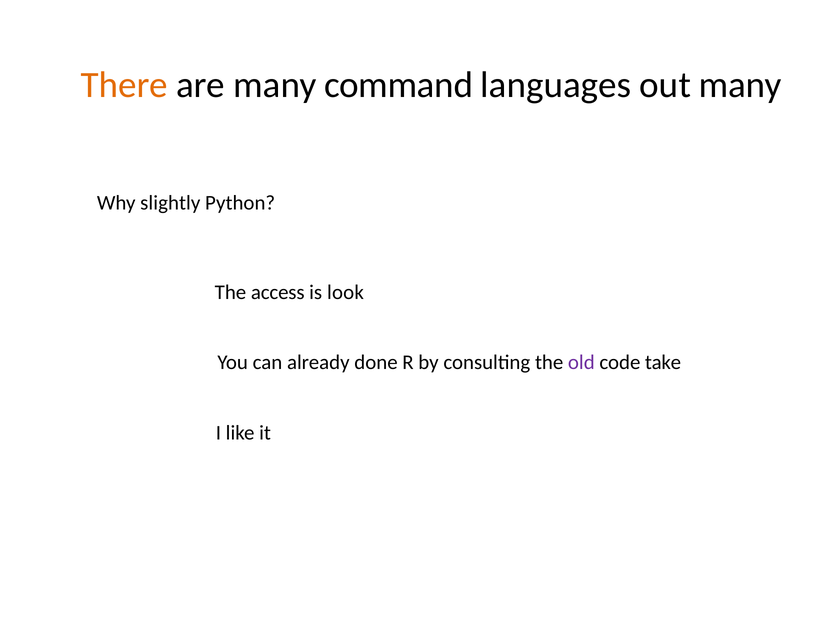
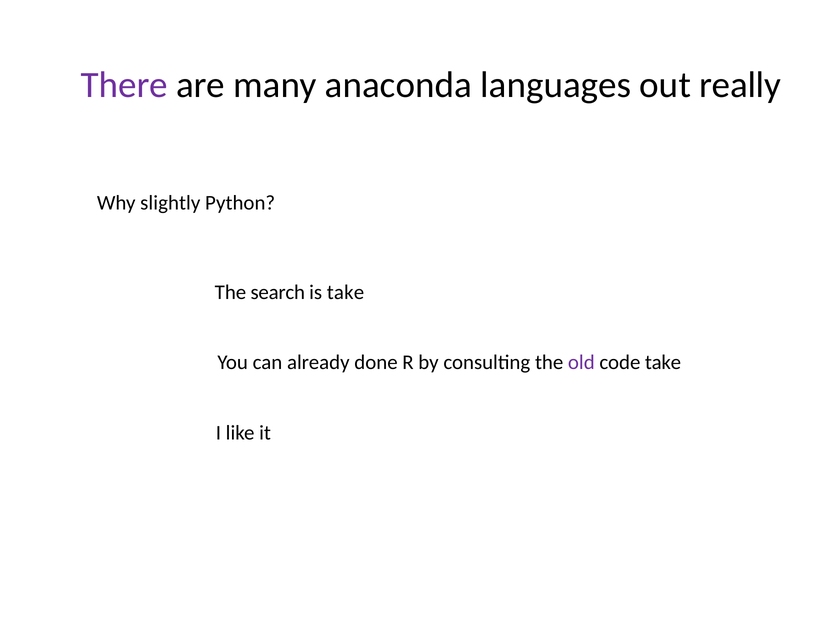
There colour: orange -> purple (124, 85)
command: command -> anaconda (398, 85)
out many: many -> really (740, 85)
access: access -> search (278, 292)
is look: look -> take (345, 292)
